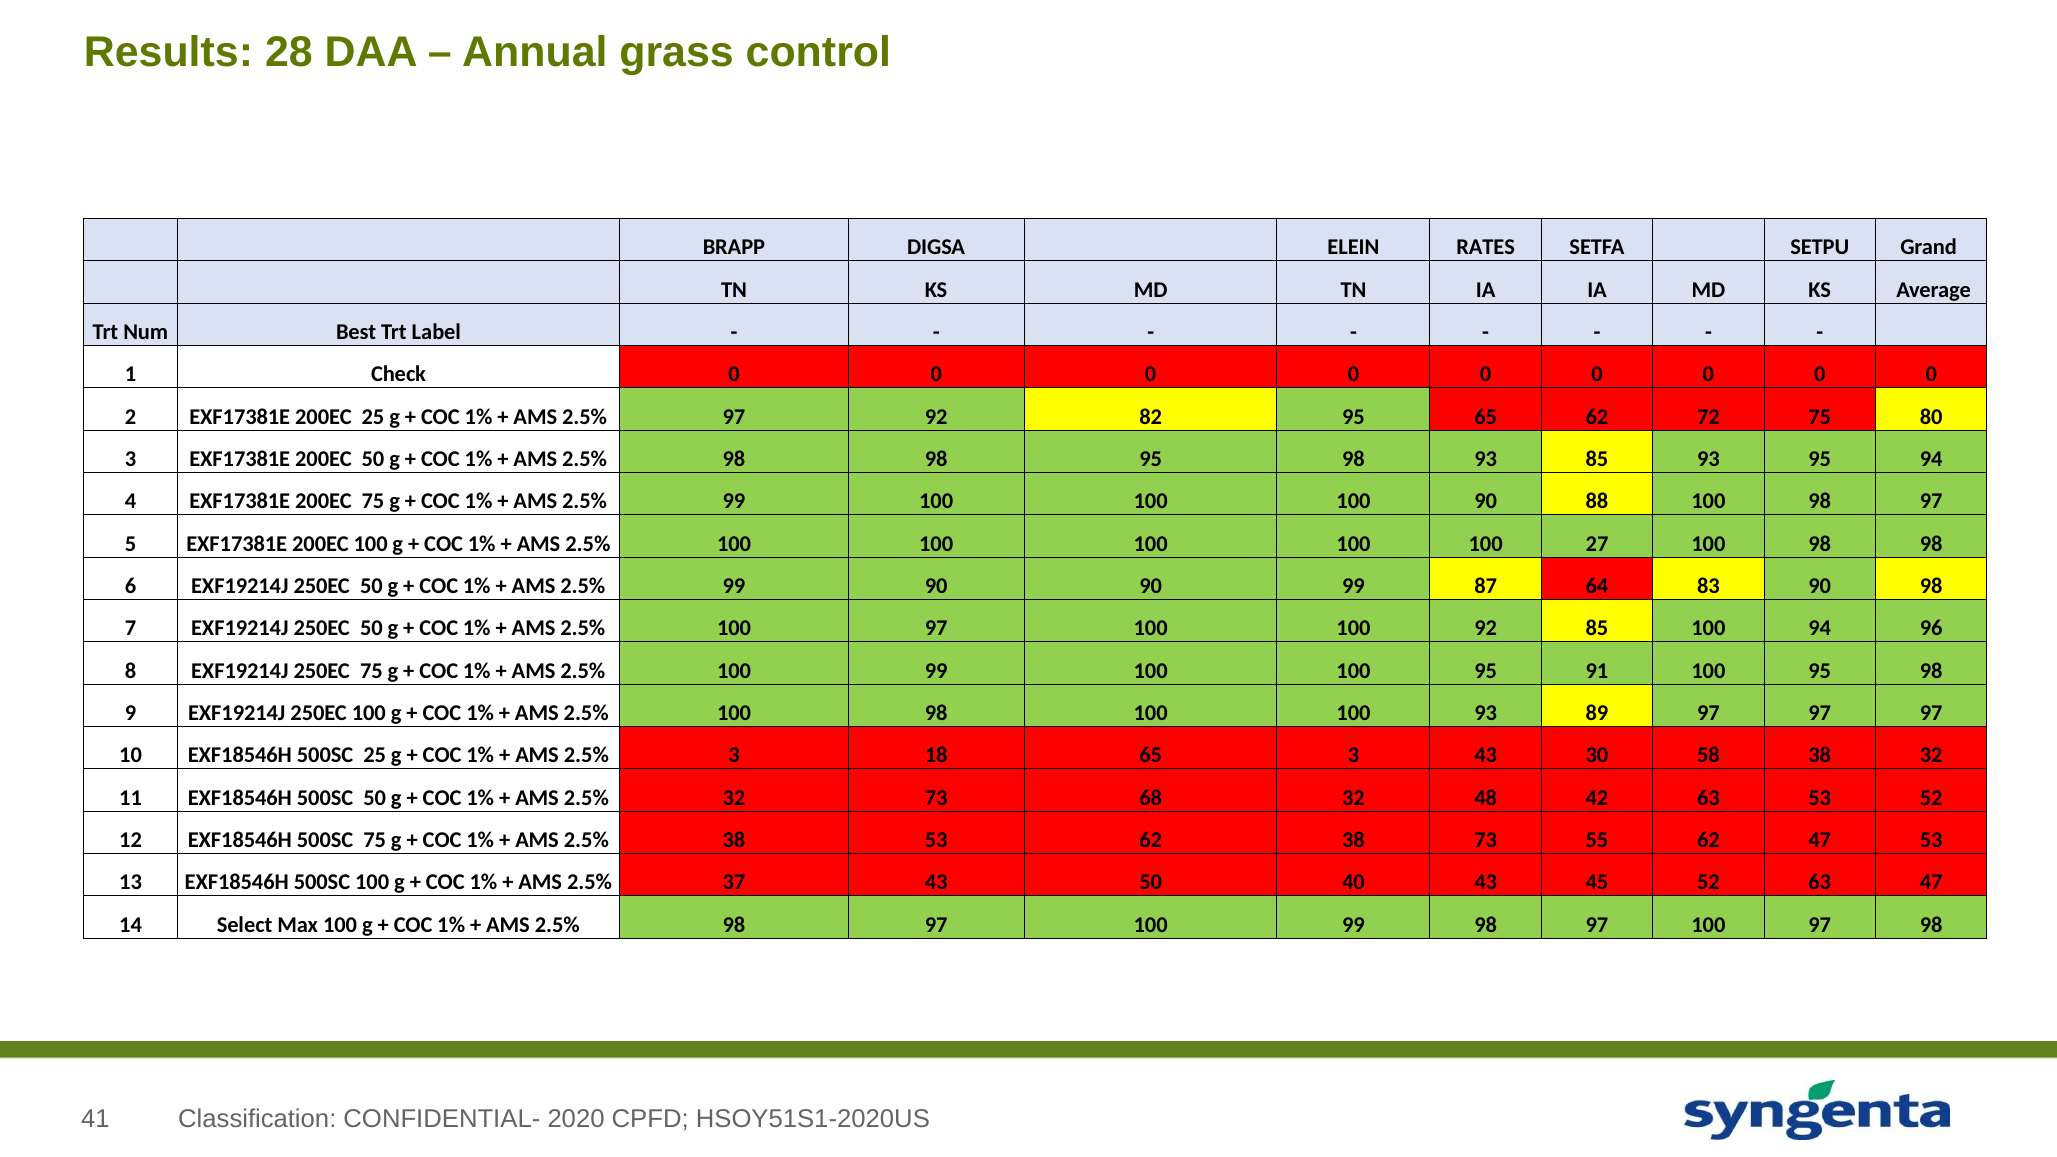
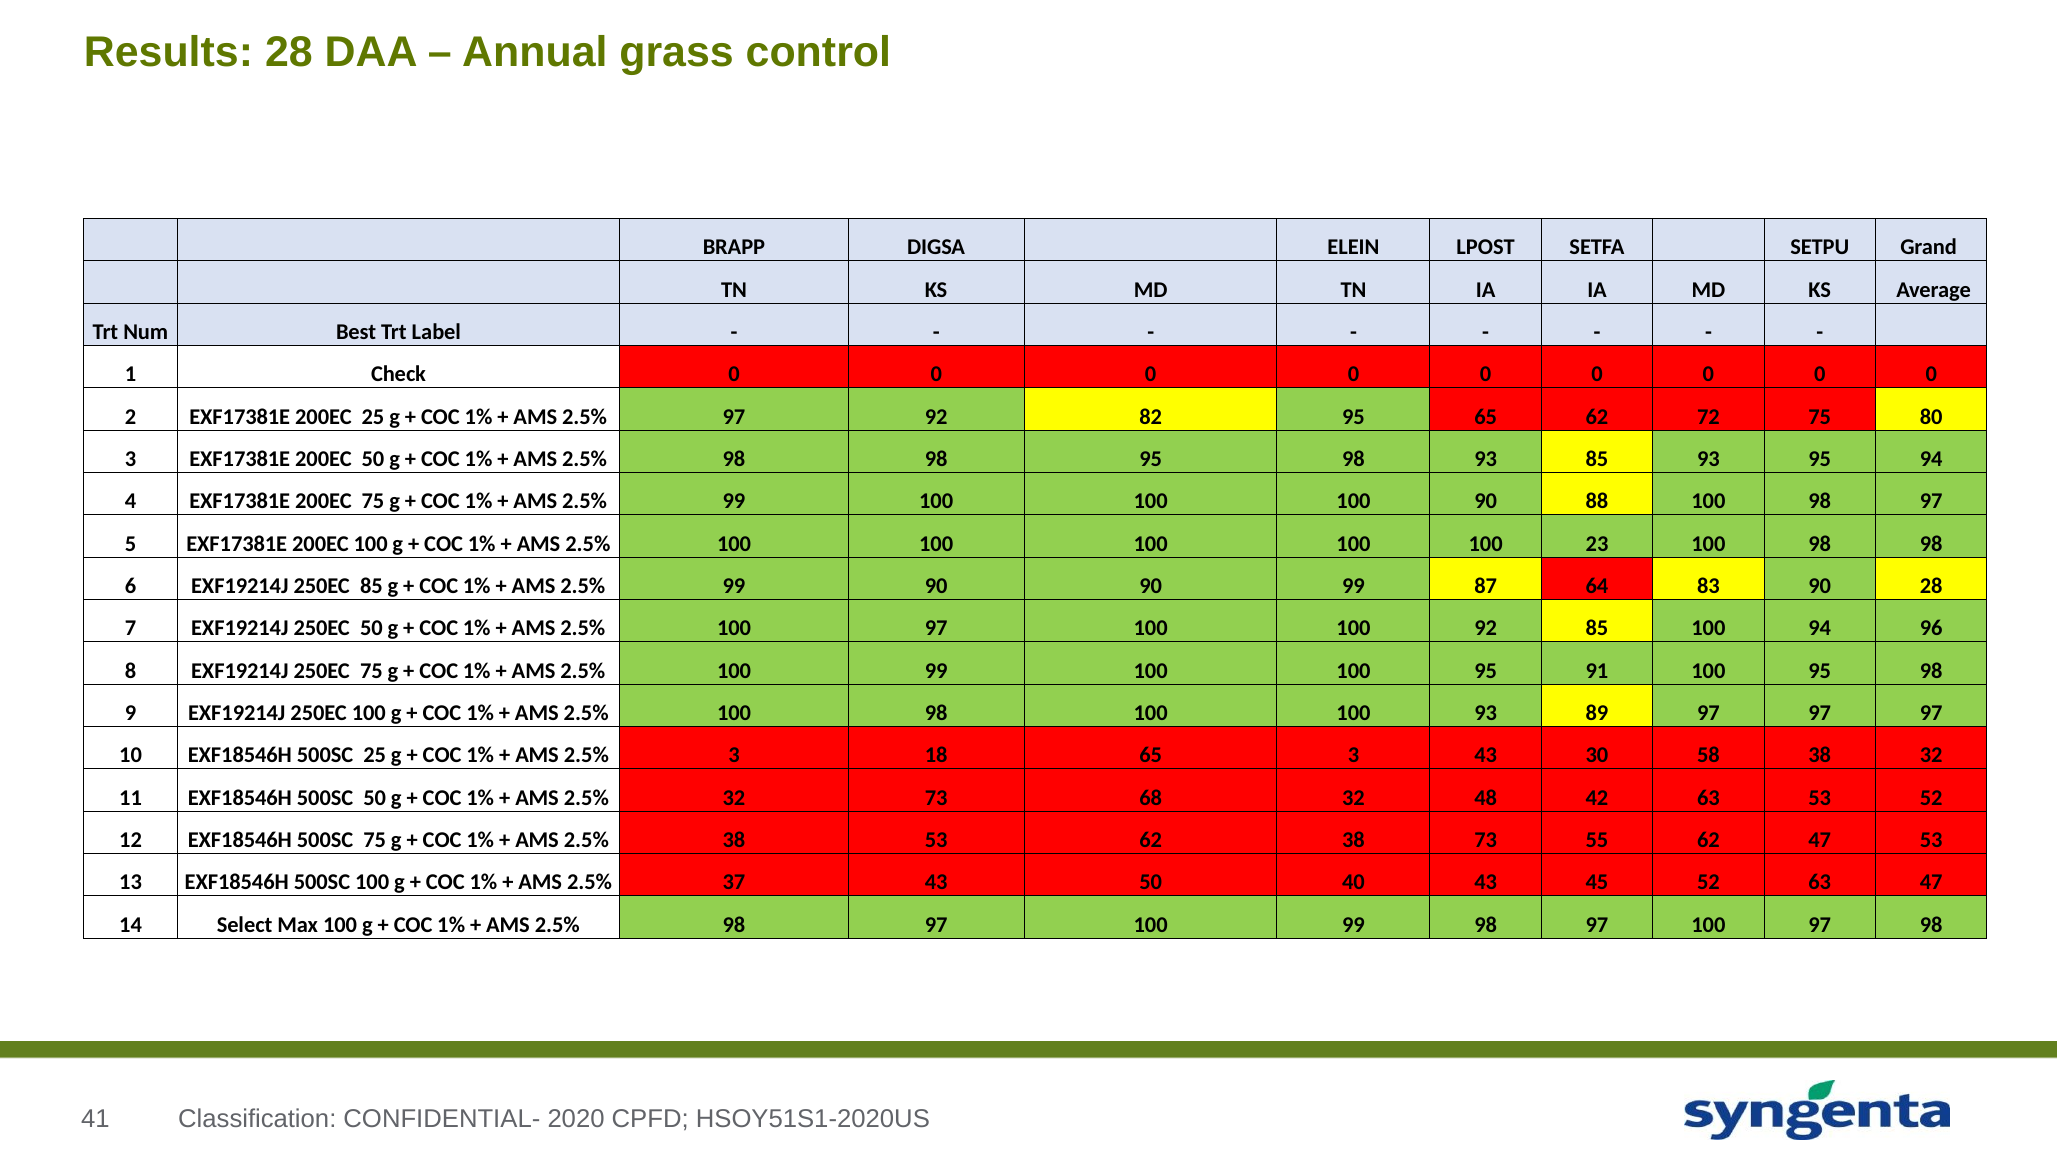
RATES: RATES -> LPOST (1486, 247)
27: 27 -> 23 (1597, 544)
6 EXF19214J 250EC 50: 50 -> 85 (371, 586)
90 98: 98 -> 28 (1931, 586)
